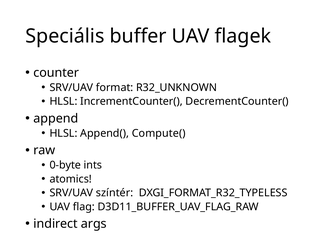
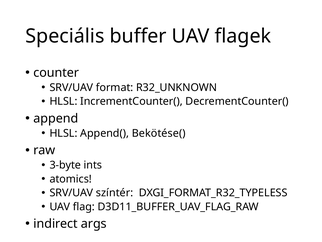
Compute(: Compute( -> Bekötése( (159, 133)
0-byte: 0-byte -> 3-byte (65, 165)
